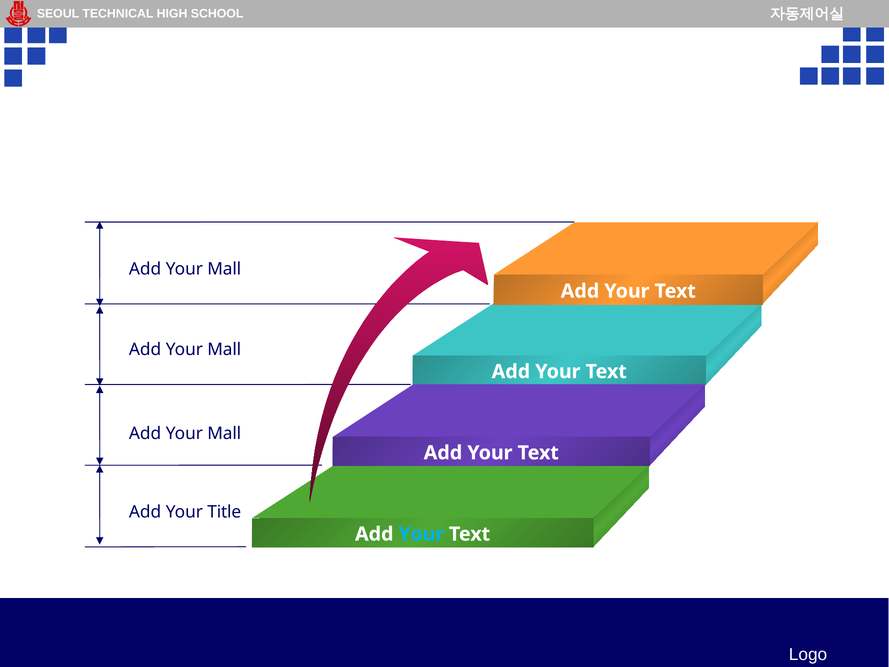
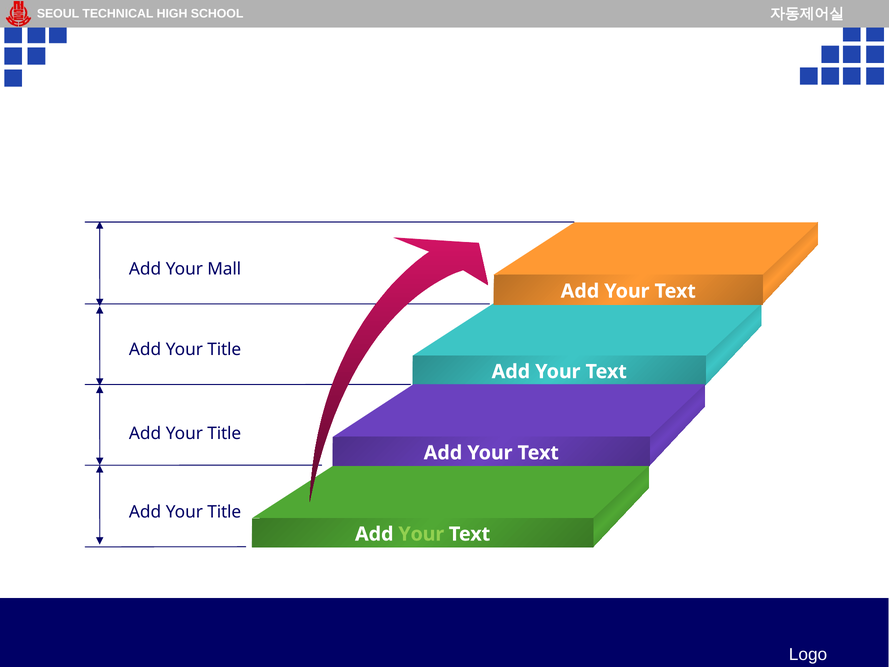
Mall: Mall -> Title (224, 349)
Mall: Mall -> Title (224, 433)
Your colour: light blue -> light green (421, 534)
